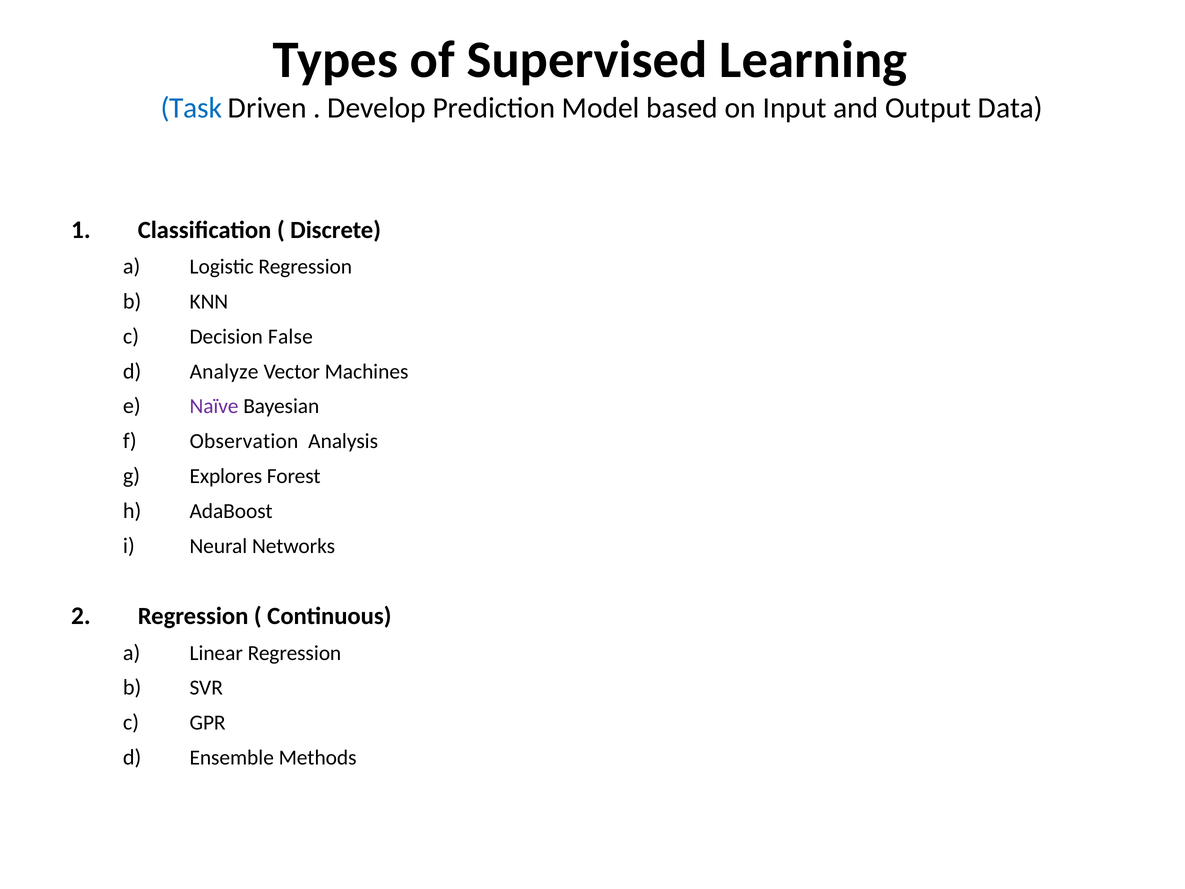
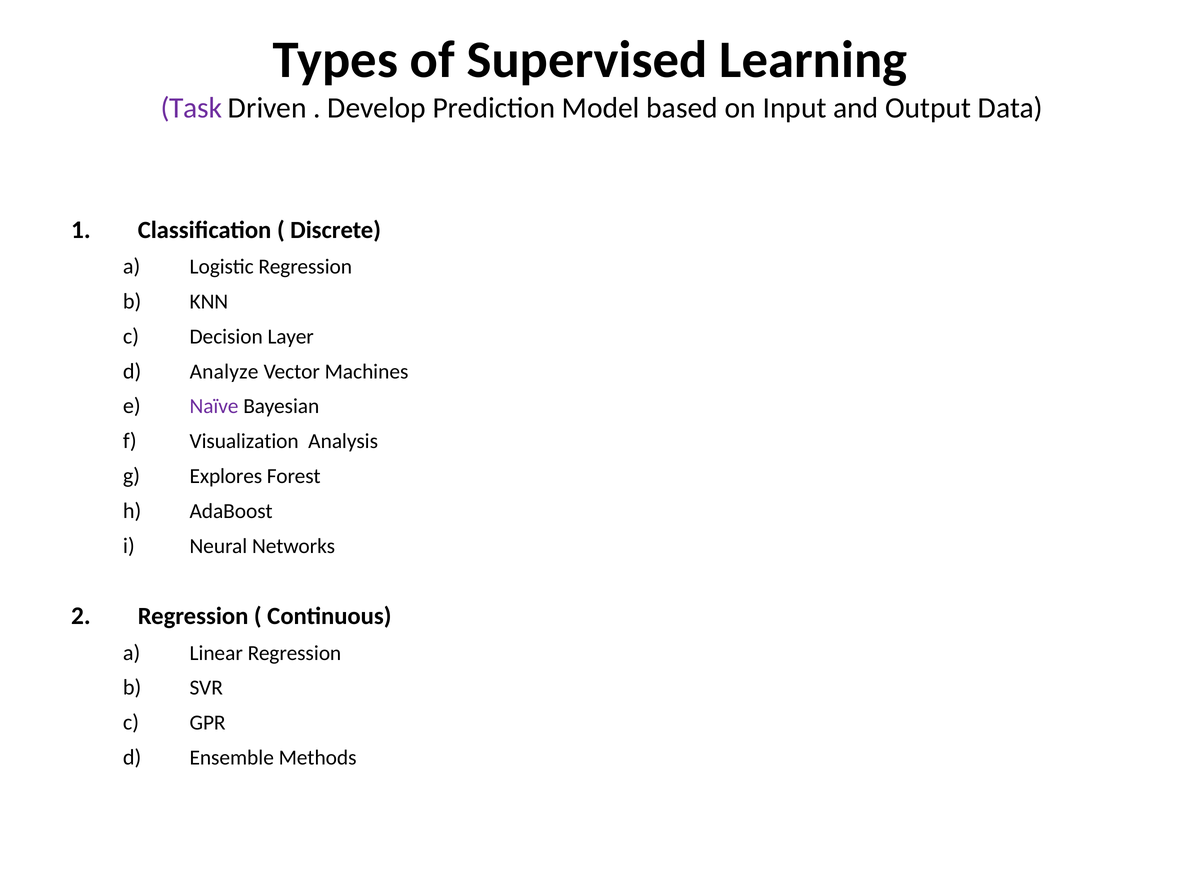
Task colour: blue -> purple (191, 108)
False: False -> Layer (291, 336)
Observation: Observation -> Visualization (244, 441)
